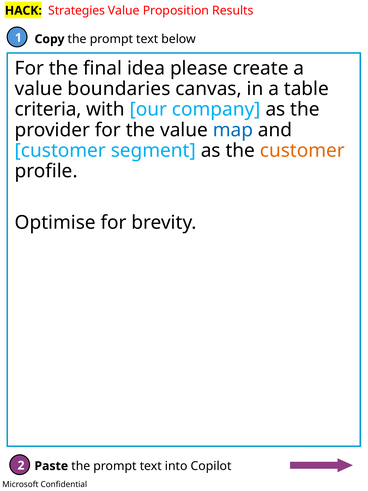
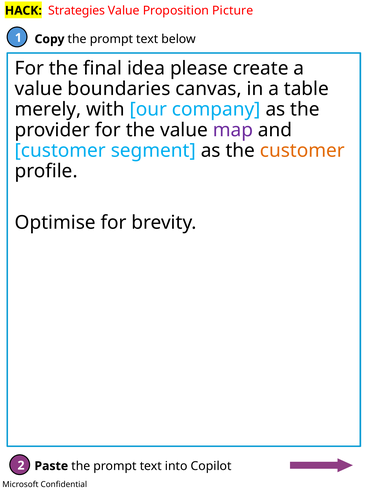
Results: Results -> Picture (233, 11)
criteria: criteria -> merely (48, 109)
map colour: blue -> purple (233, 130)
